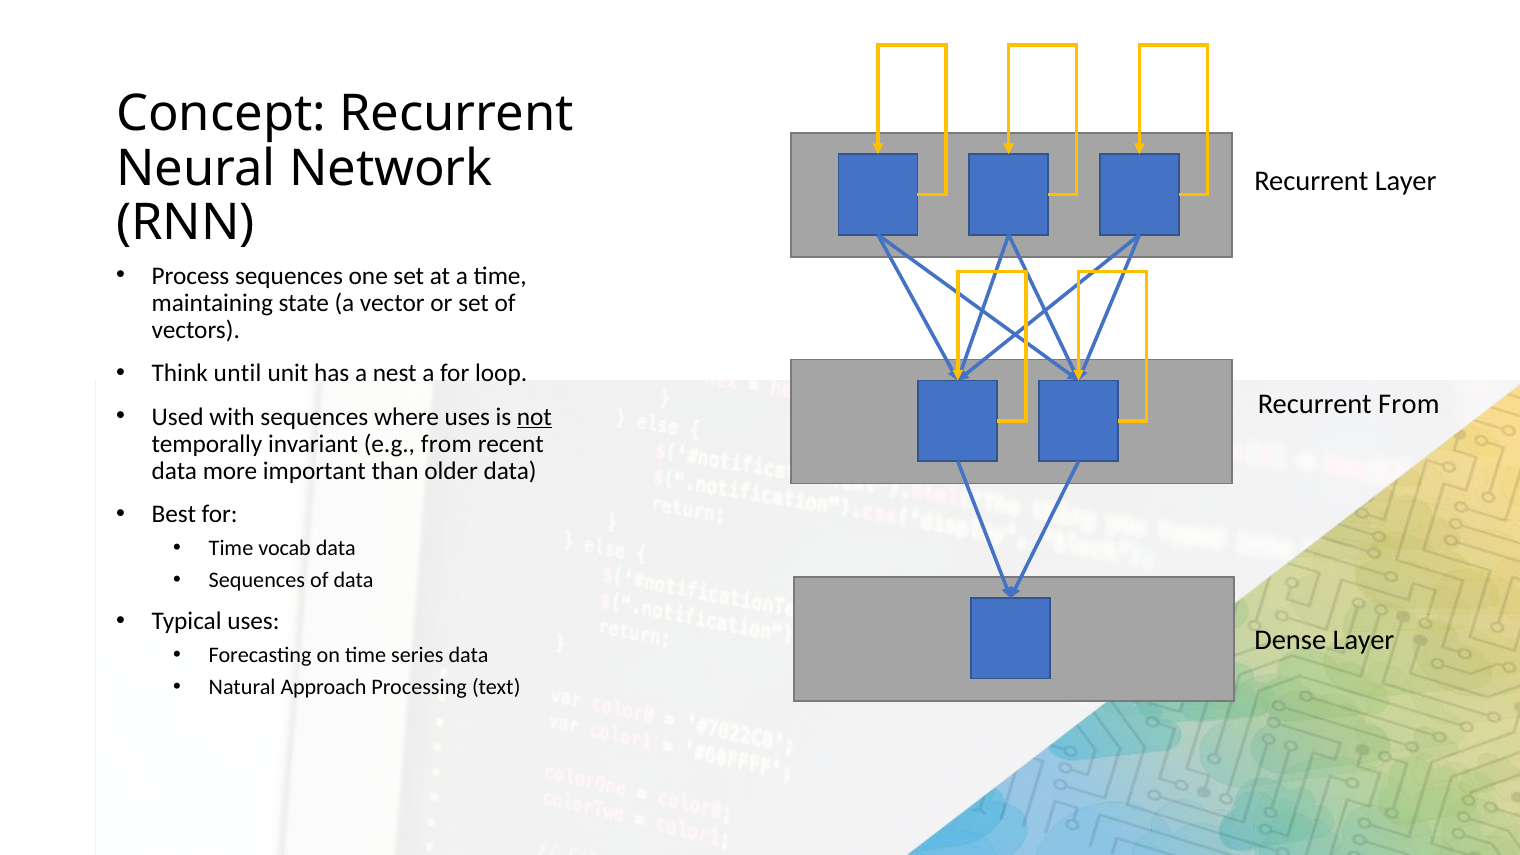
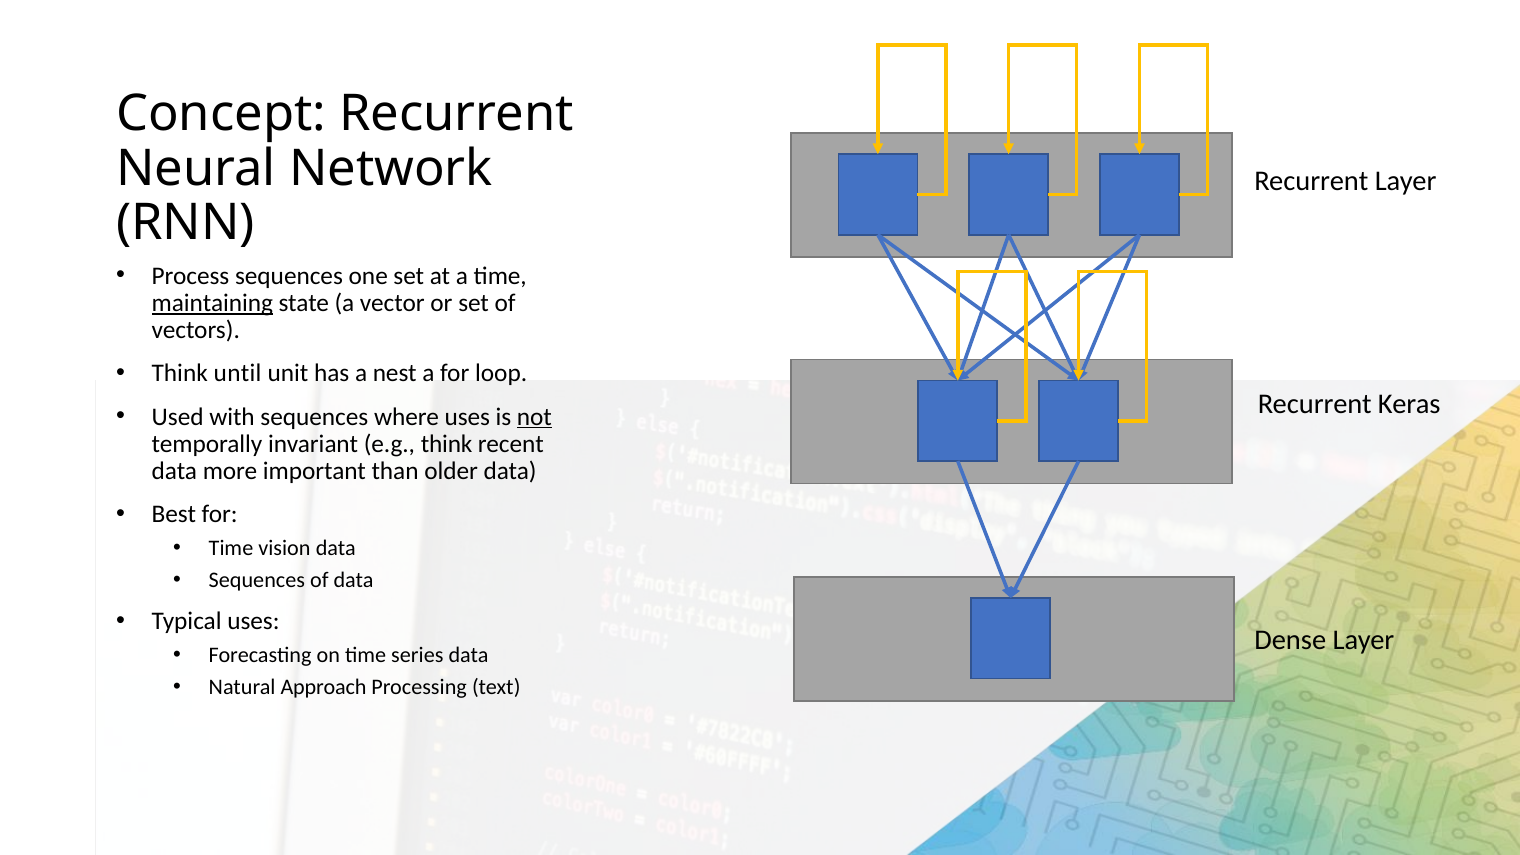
maintaining underline: none -> present (212, 303)
Recurrent From: From -> Keras (1409, 404)
e.g from: from -> think (447, 444)
vocab: vocab -> vision (284, 548)
